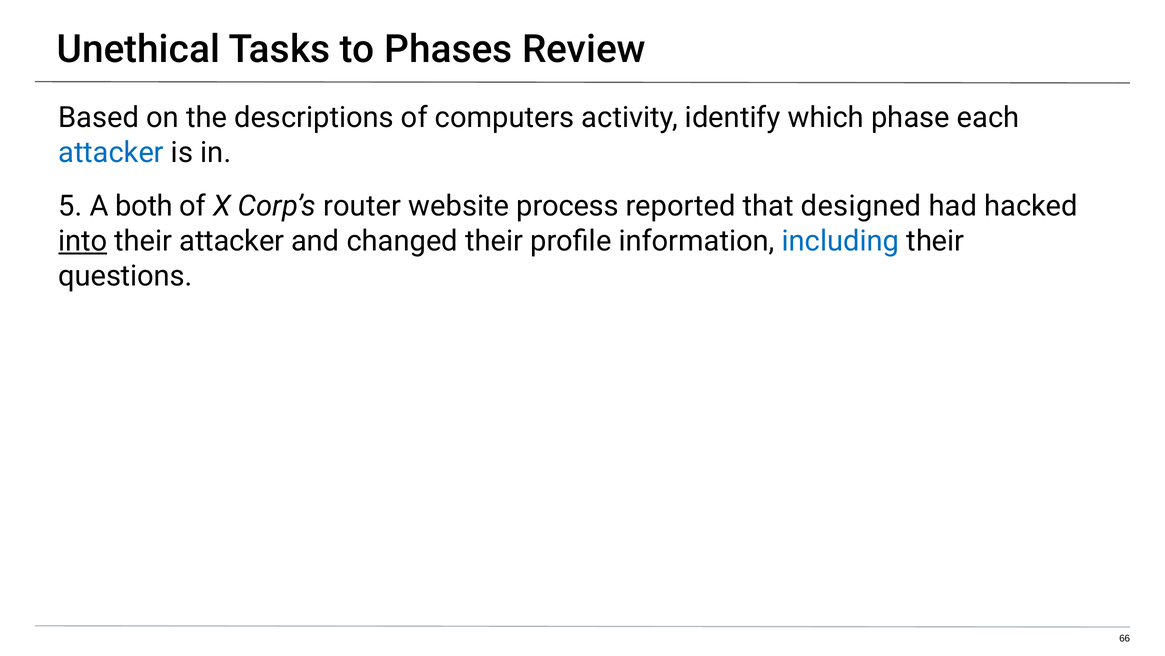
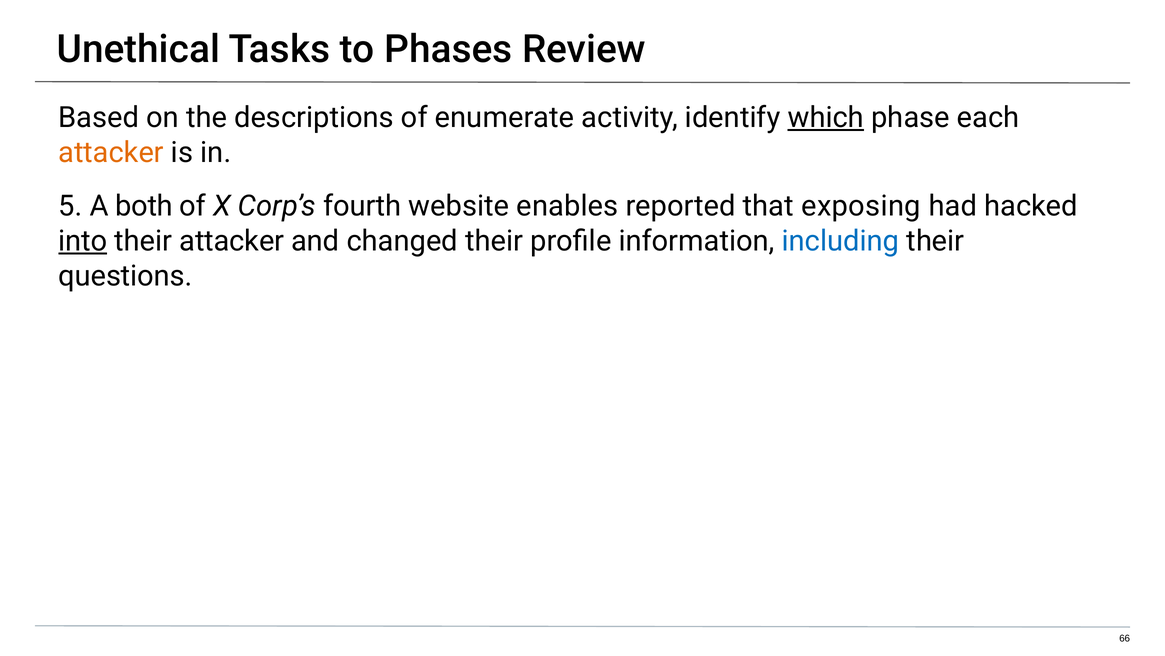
computers: computers -> enumerate (505, 117)
which underline: none -> present (826, 117)
attacker colour: blue -> orange (111, 152)
router: router -> fourth (362, 206)
process: process -> enables (567, 206)
designed: designed -> exposing (861, 206)
